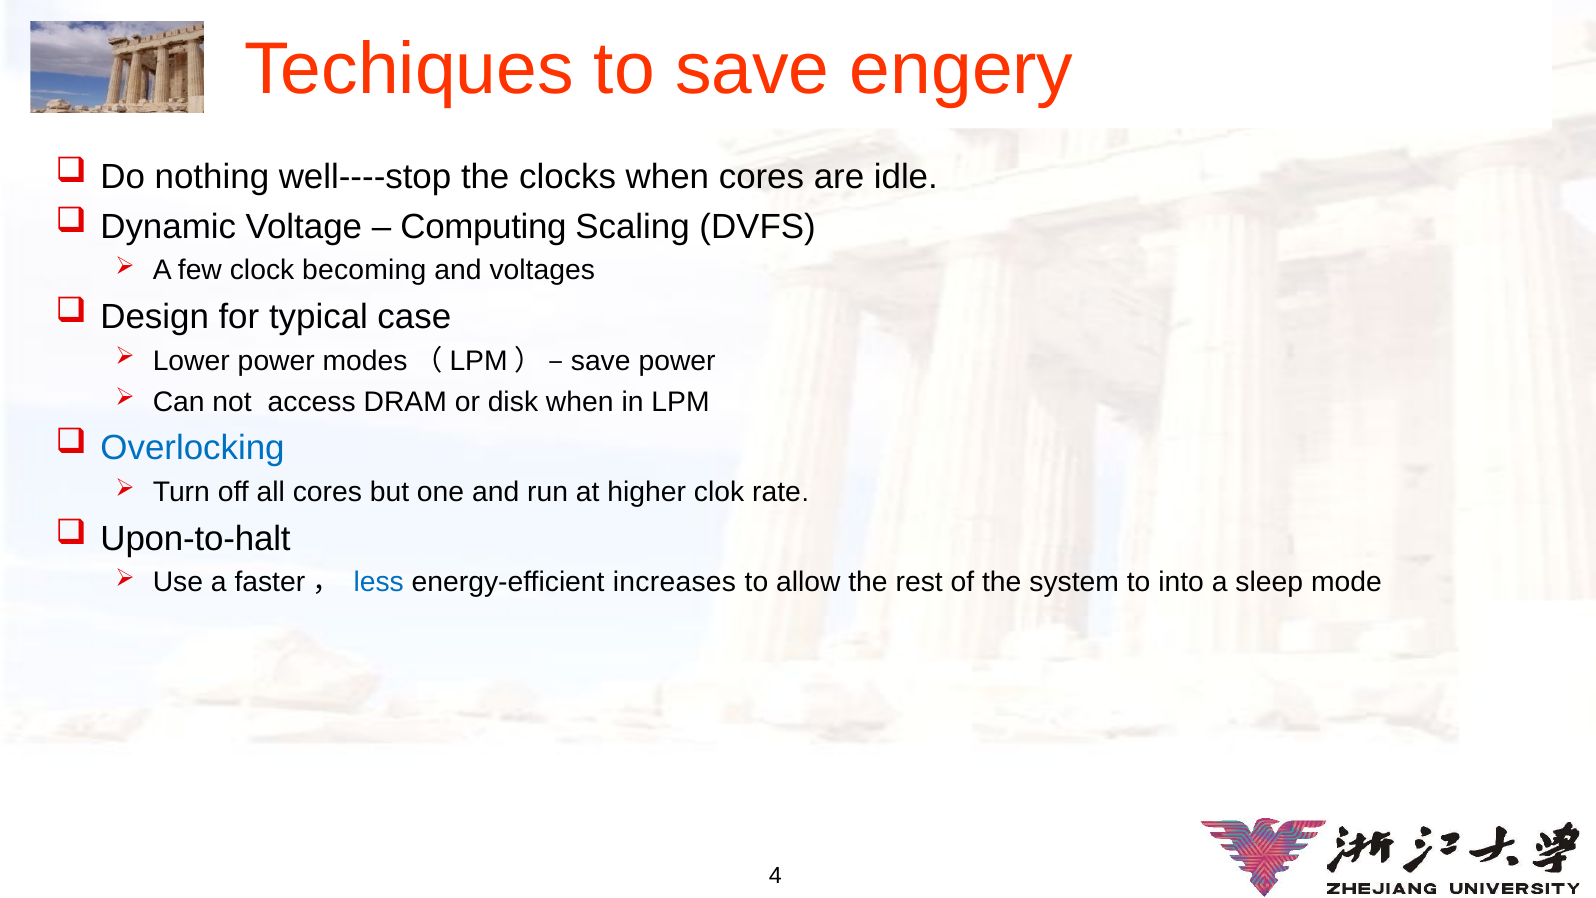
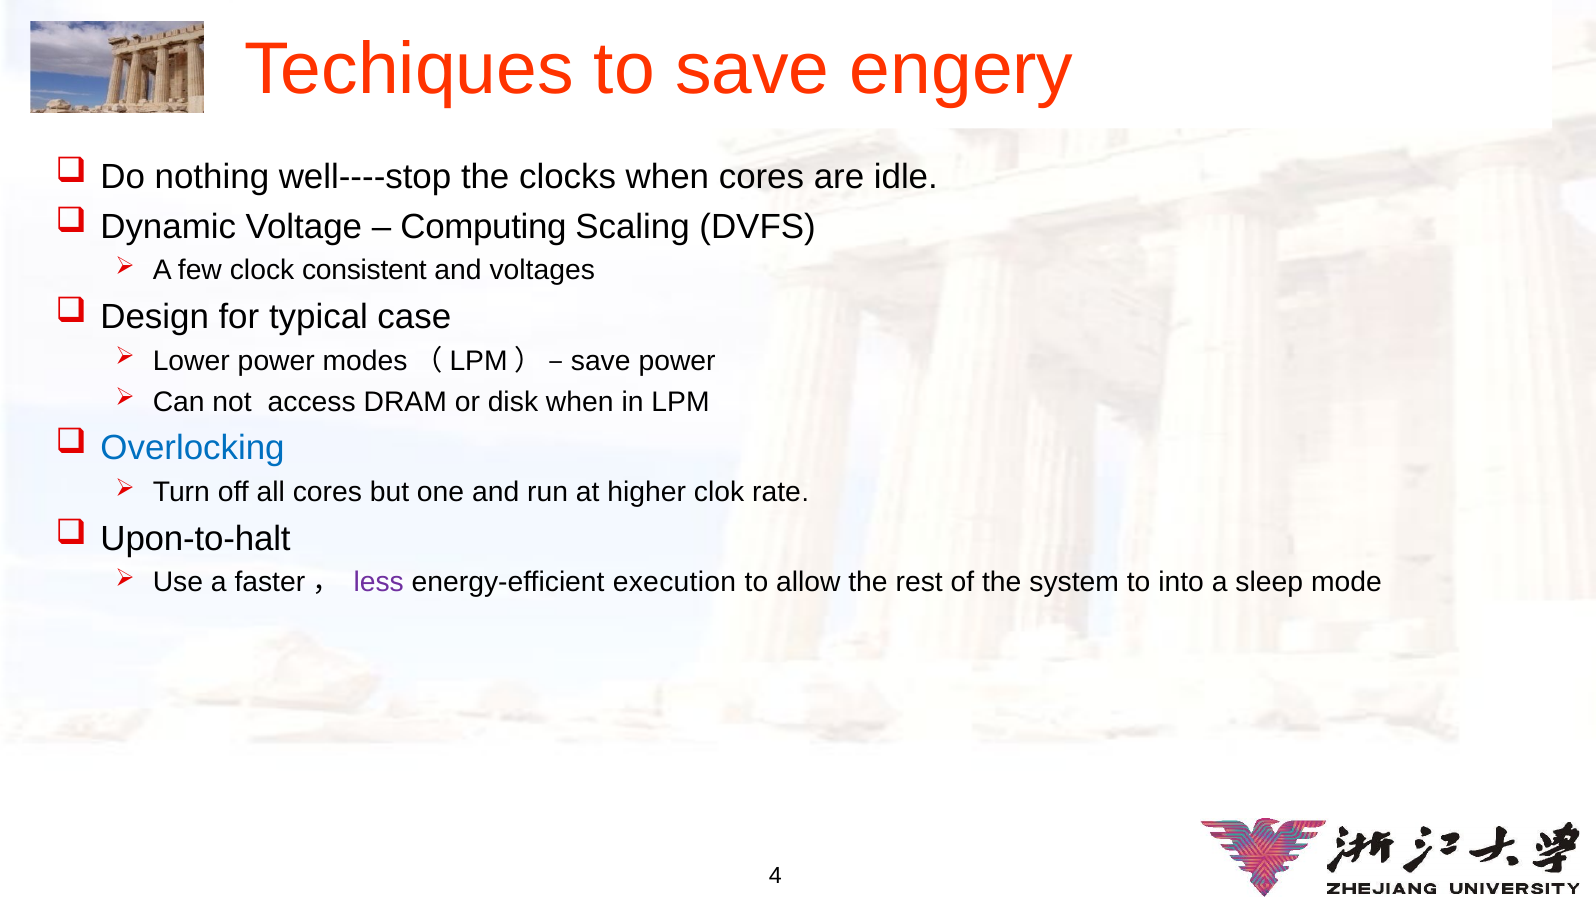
becoming: becoming -> consistent (364, 271)
less colour: blue -> purple (379, 582)
increases: increases -> execution (674, 582)
